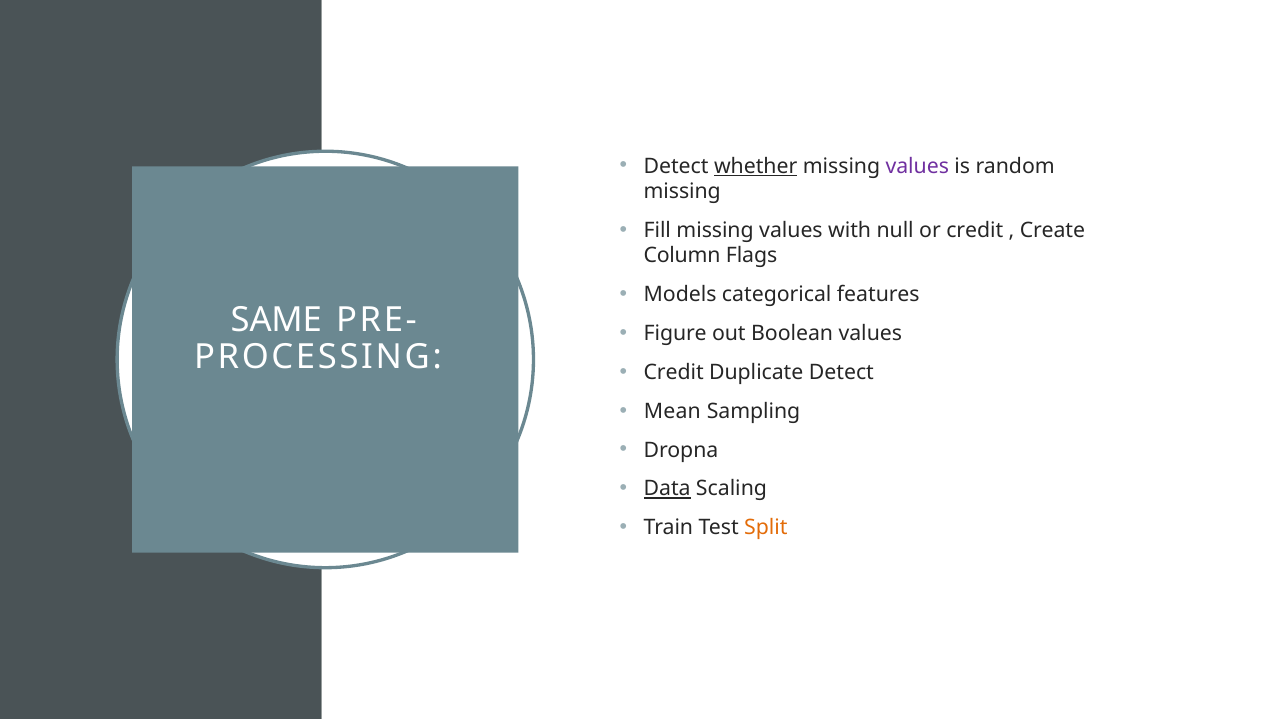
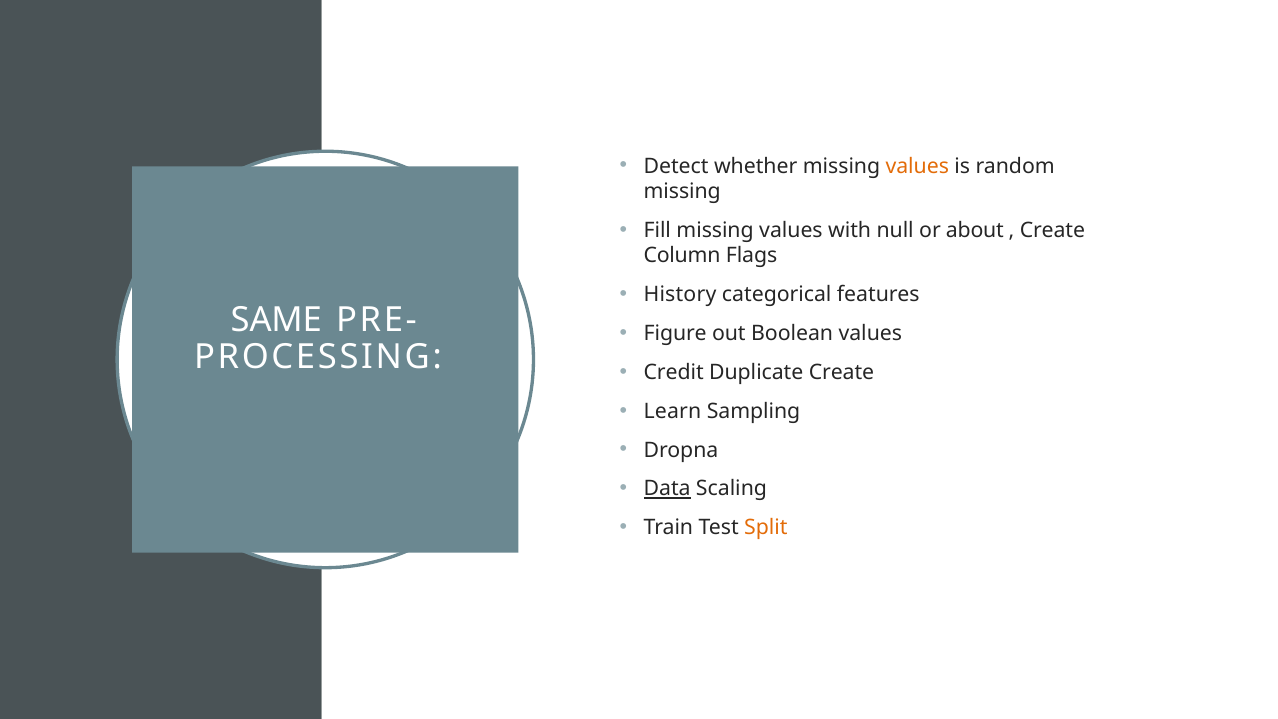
whether underline: present -> none (756, 166)
values colour: purple -> orange (917, 166)
or credit: credit -> about (975, 230)
Models: Models -> History (680, 295)
Duplicate Detect: Detect -> Create (841, 372)
Mean: Mean -> Learn (672, 411)
